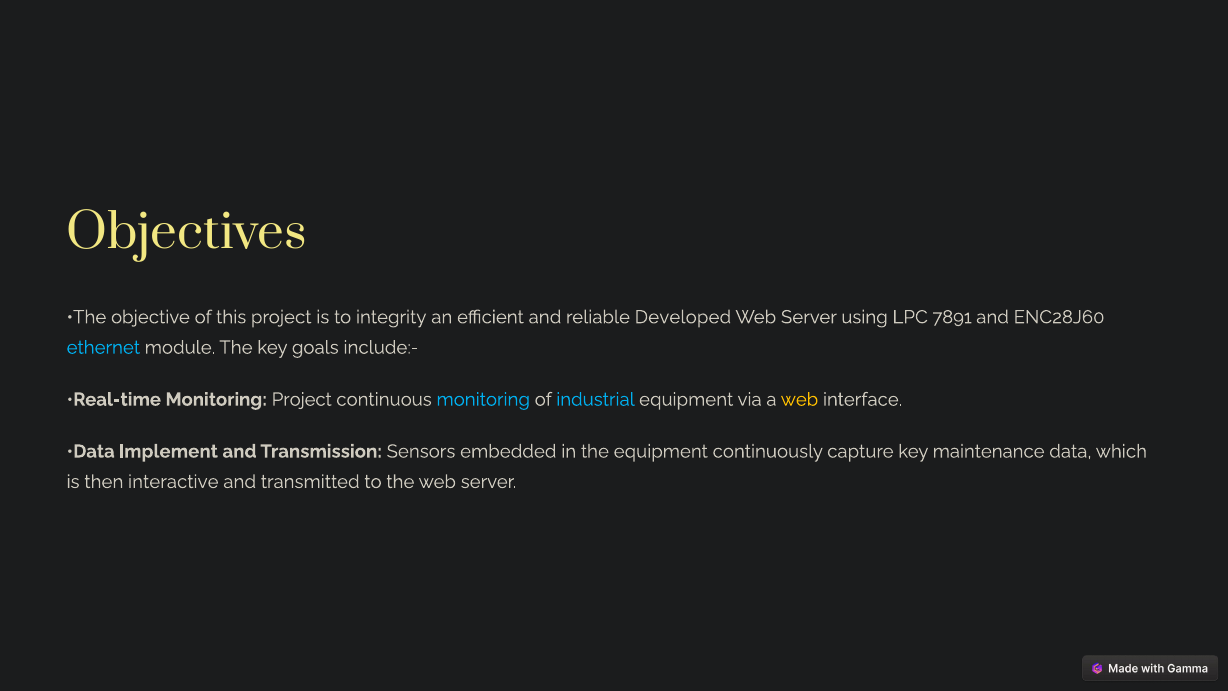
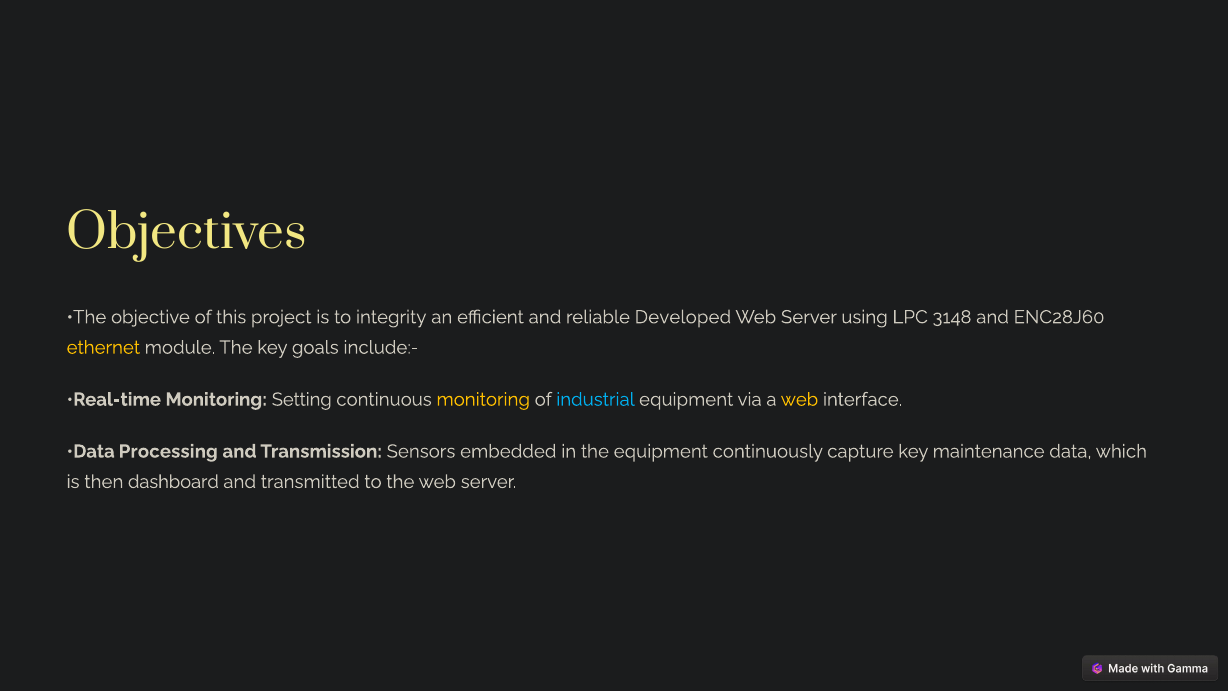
7891: 7891 -> 3148 (952, 317)
ethernet colour: light blue -> yellow (103, 347)
Monitoring Project: Project -> Setting (302, 399)
monitoring colour: light blue -> yellow (483, 399)
Implement: Implement -> Processing (168, 451)
interactive: interactive -> dashboard (173, 482)
